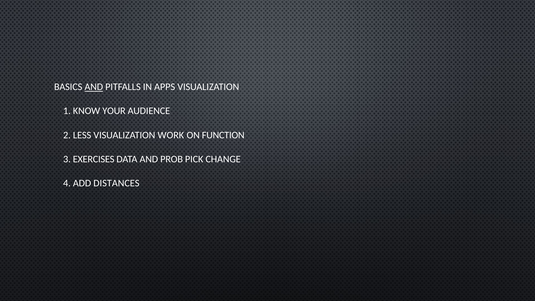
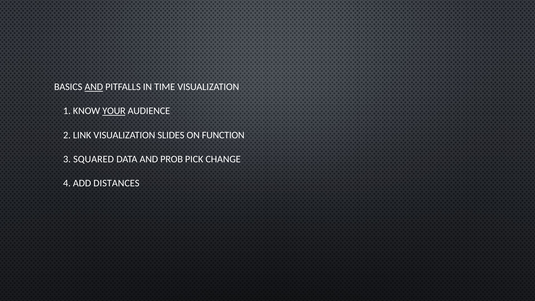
APPS: APPS -> TIME (165, 87)
YOUR underline: none -> present (114, 111)
LESS: LESS -> LINK (82, 135)
WORK: WORK -> SLIDES (171, 135)
EXERCISES: EXERCISES -> SQUARED (94, 159)
